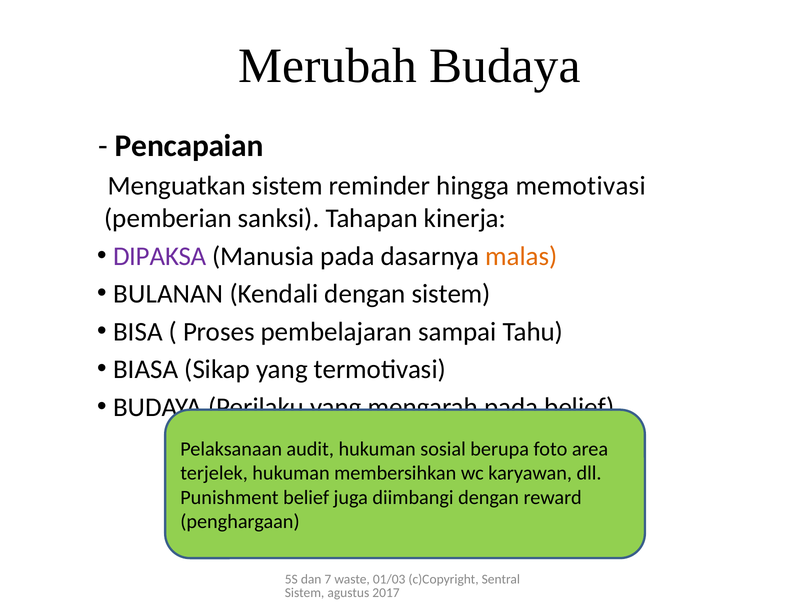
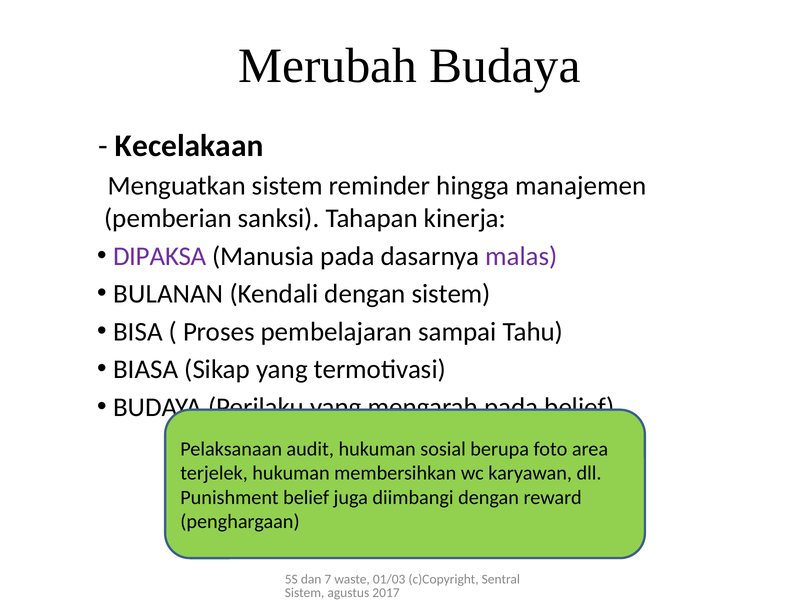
Pencapaian: Pencapaian -> Kecelakaan (189, 146)
memotivasi: memotivasi -> manajemen (581, 186)
malas colour: orange -> purple (521, 256)
